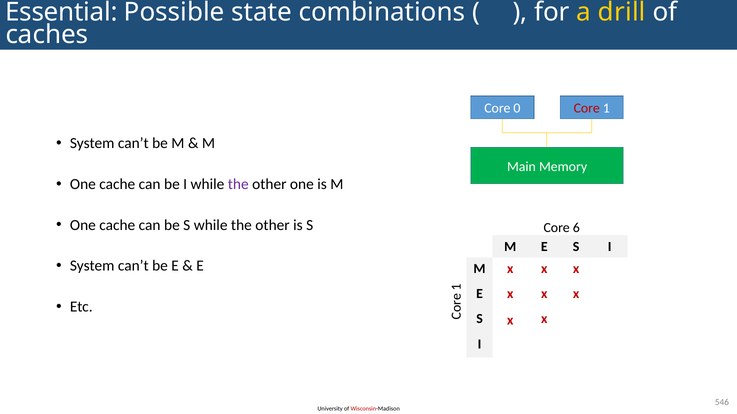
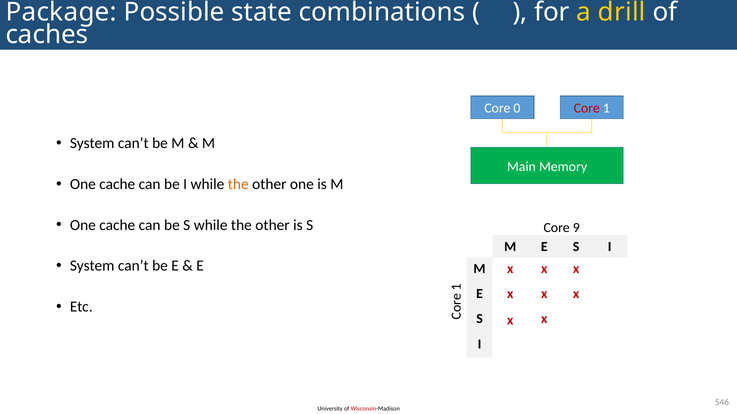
Essential: Essential -> Package (61, 12)
the colour: purple -> orange (238, 184)
6: 6 -> 9 (576, 228)
